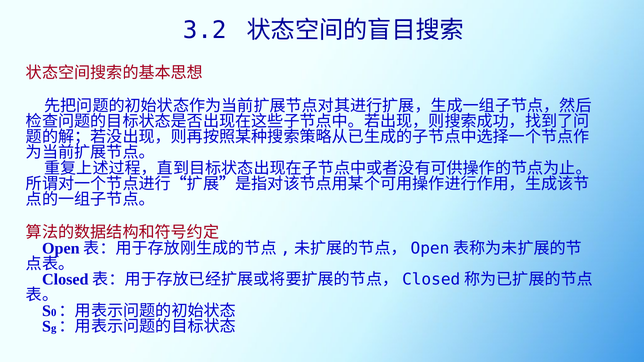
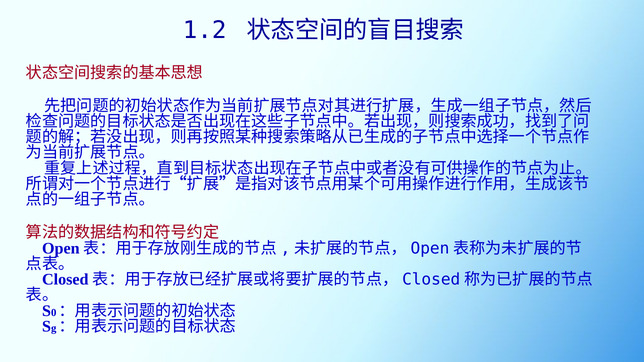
3.2: 3.2 -> 1.2 (205, 30)
